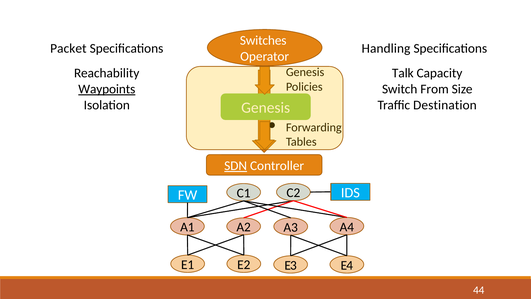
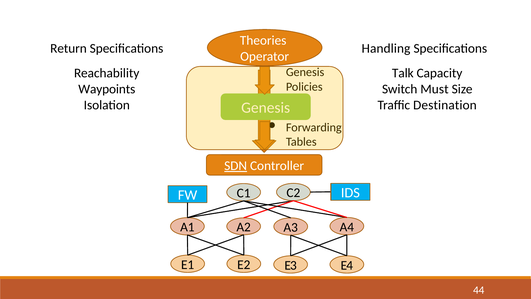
Switches: Switches -> Theories (263, 41)
Packet: Packet -> Return (68, 48)
Waypoints underline: present -> none (107, 89)
From: From -> Must (434, 89)
